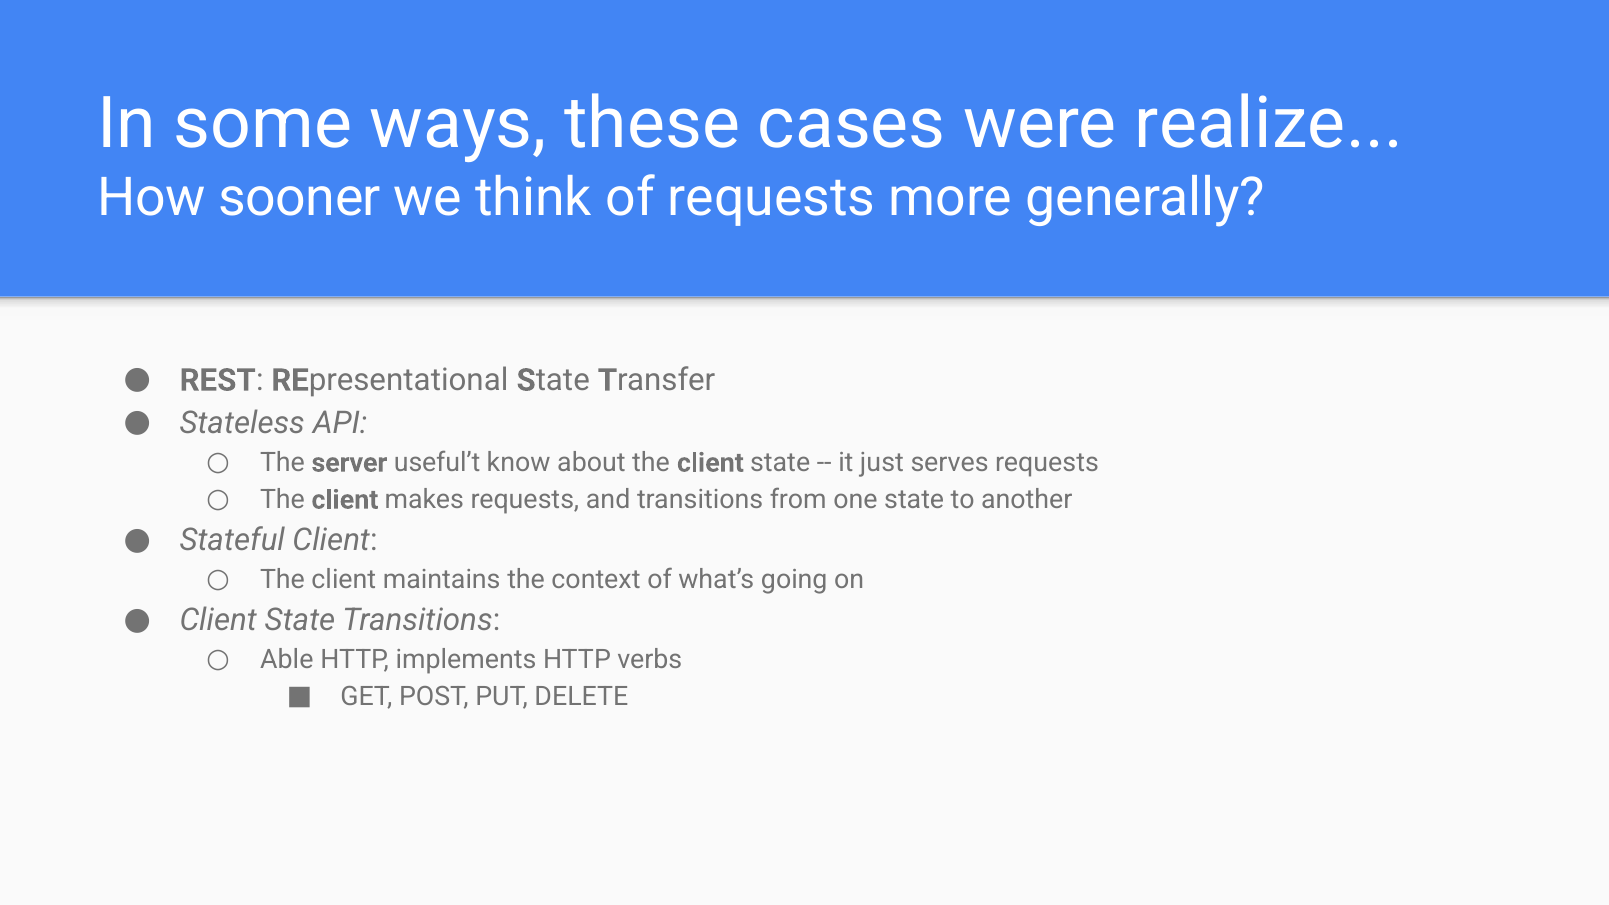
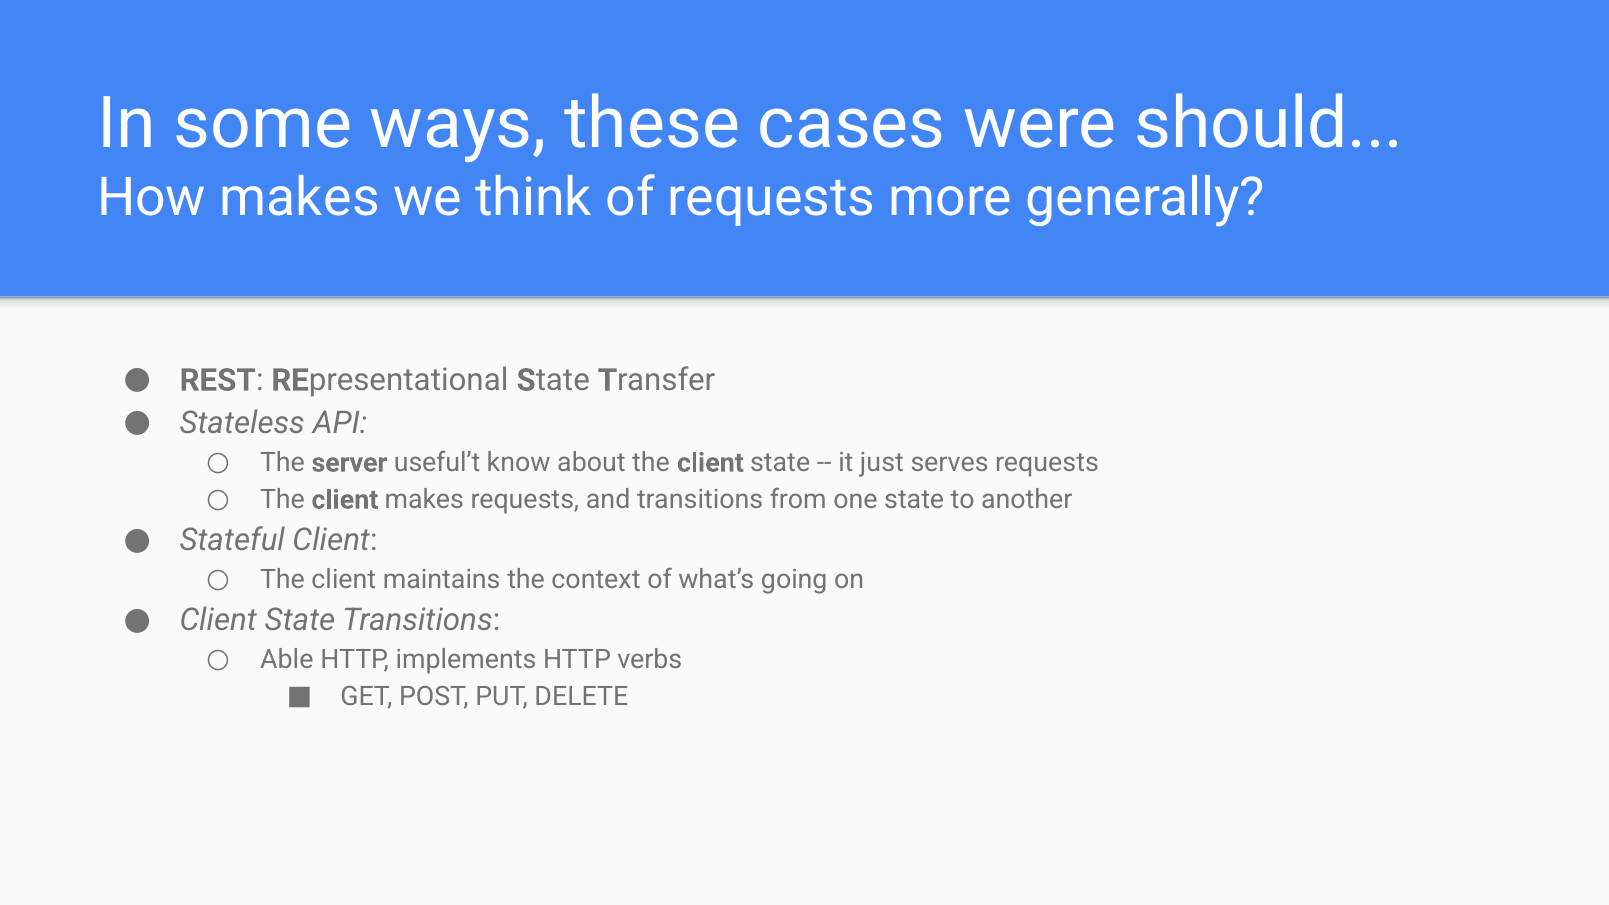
realize: realize -> should (1269, 124)
How sooner: sooner -> makes (300, 197)
